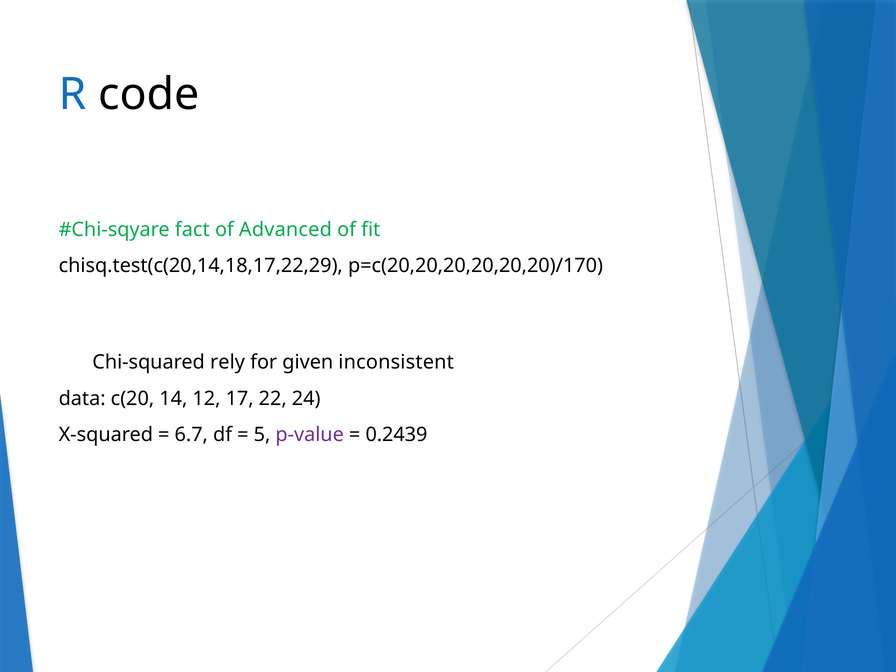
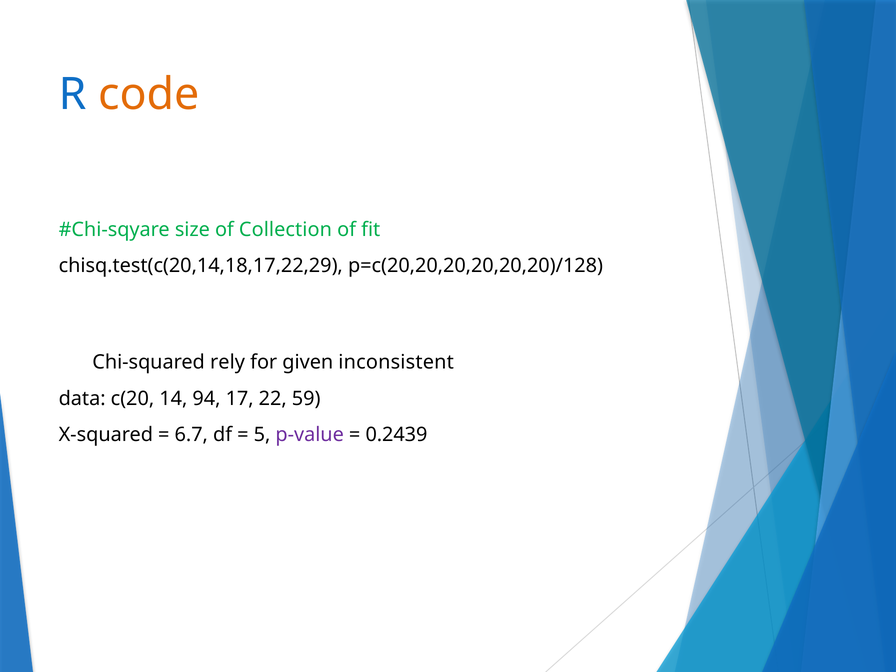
code colour: black -> orange (149, 94)
fact: fact -> size (192, 229)
Advanced: Advanced -> Collection (285, 229)
p=c(20,20,20,20,20,20)/170: p=c(20,20,20,20,20,20)/170 -> p=c(20,20,20,20,20,20)/128 (476, 266)
12: 12 -> 94 (206, 399)
24: 24 -> 59 (306, 399)
